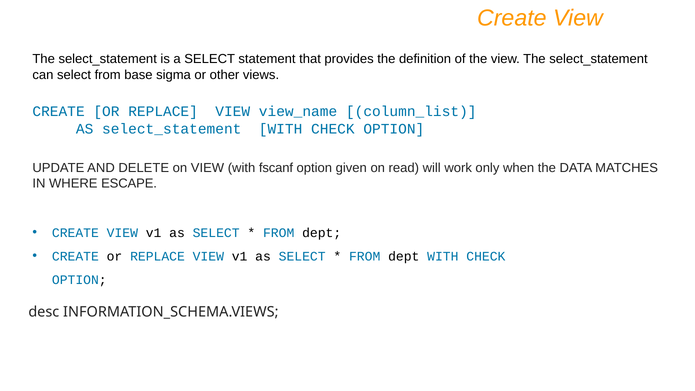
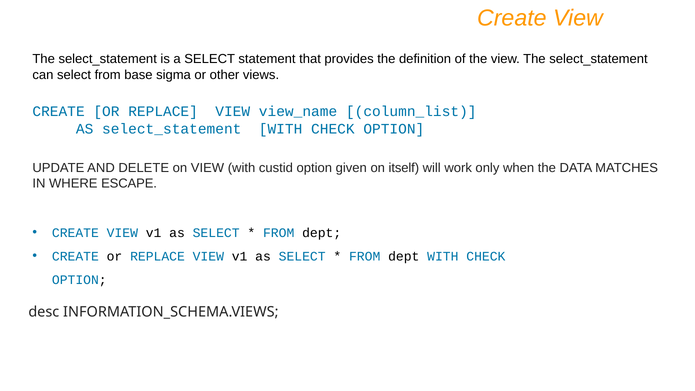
fscanf: fscanf -> custid (276, 168)
read: read -> itself (404, 168)
